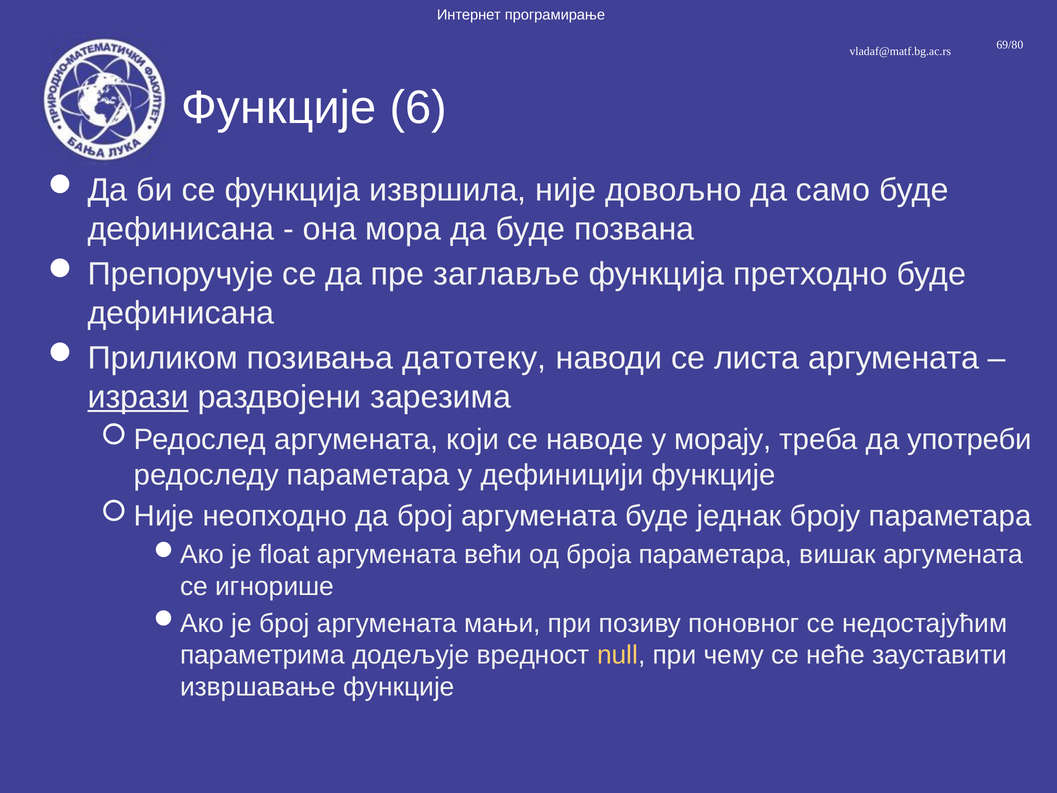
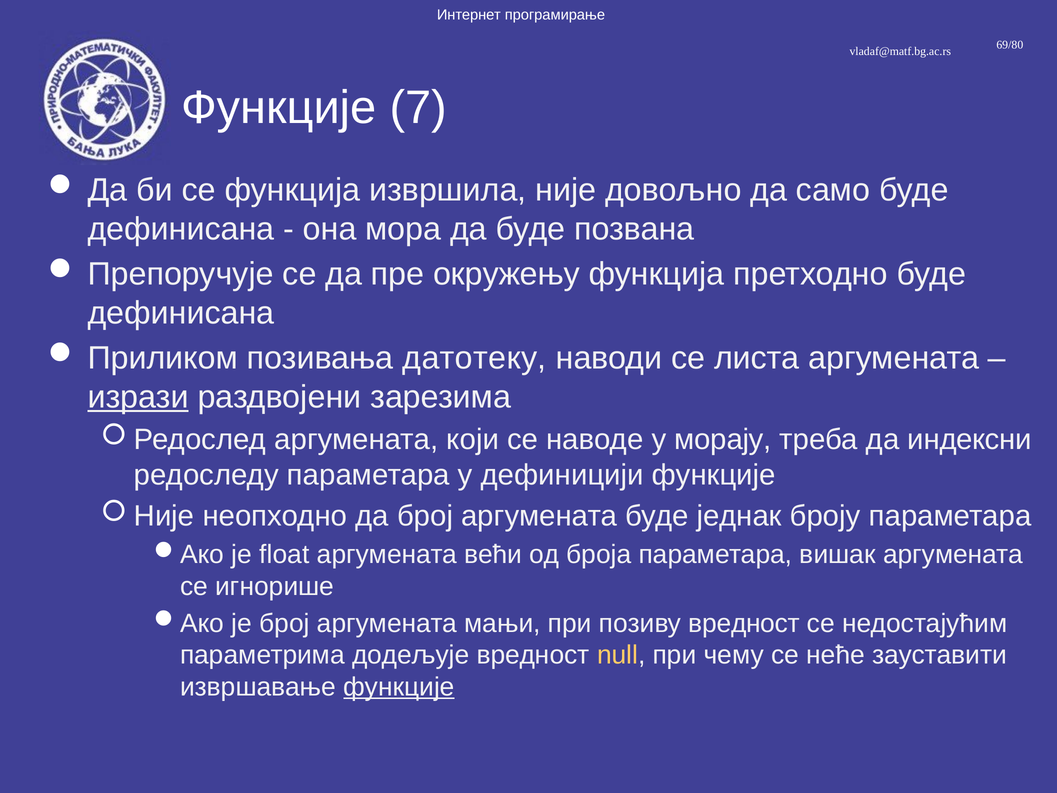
6: 6 -> 7 (418, 108)
заглавље: заглавље -> окружењу (507, 274)
употреби: употреби -> индексни (970, 440)
позиву поновног: поновног -> вредност (744, 623)
функције underline: none -> present (399, 687)
